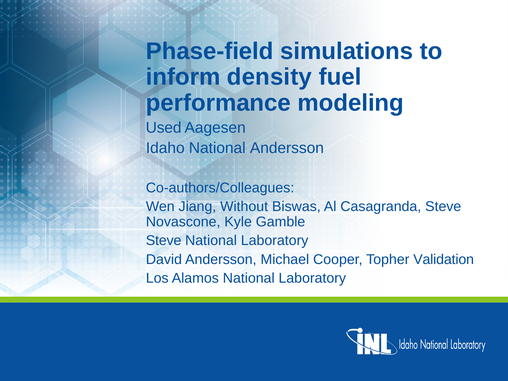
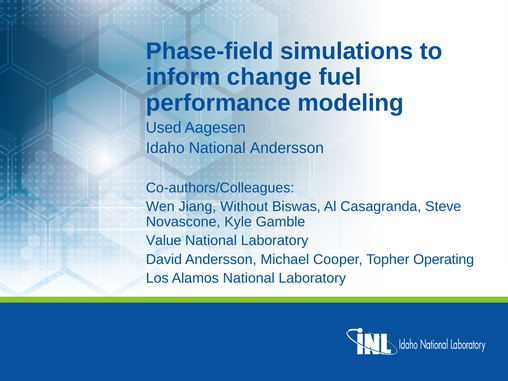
density: density -> change (269, 77)
Steve: Steve -> Value (164, 241)
Validation: Validation -> Operating (444, 259)
